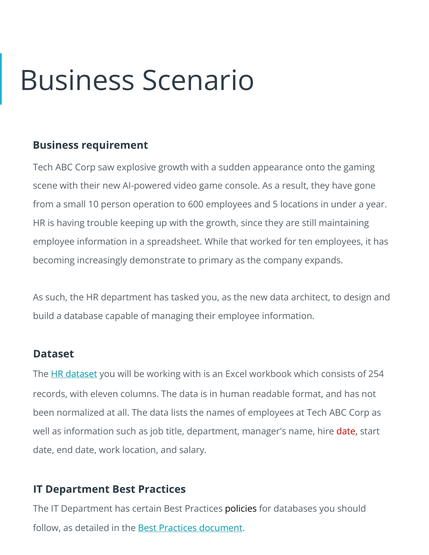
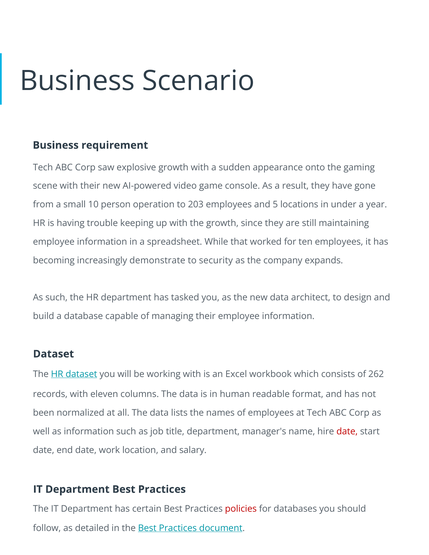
600: 600 -> 203 (196, 205)
primary: primary -> security (216, 260)
254: 254 -> 262 (376, 374)
policies colour: black -> red (241, 509)
